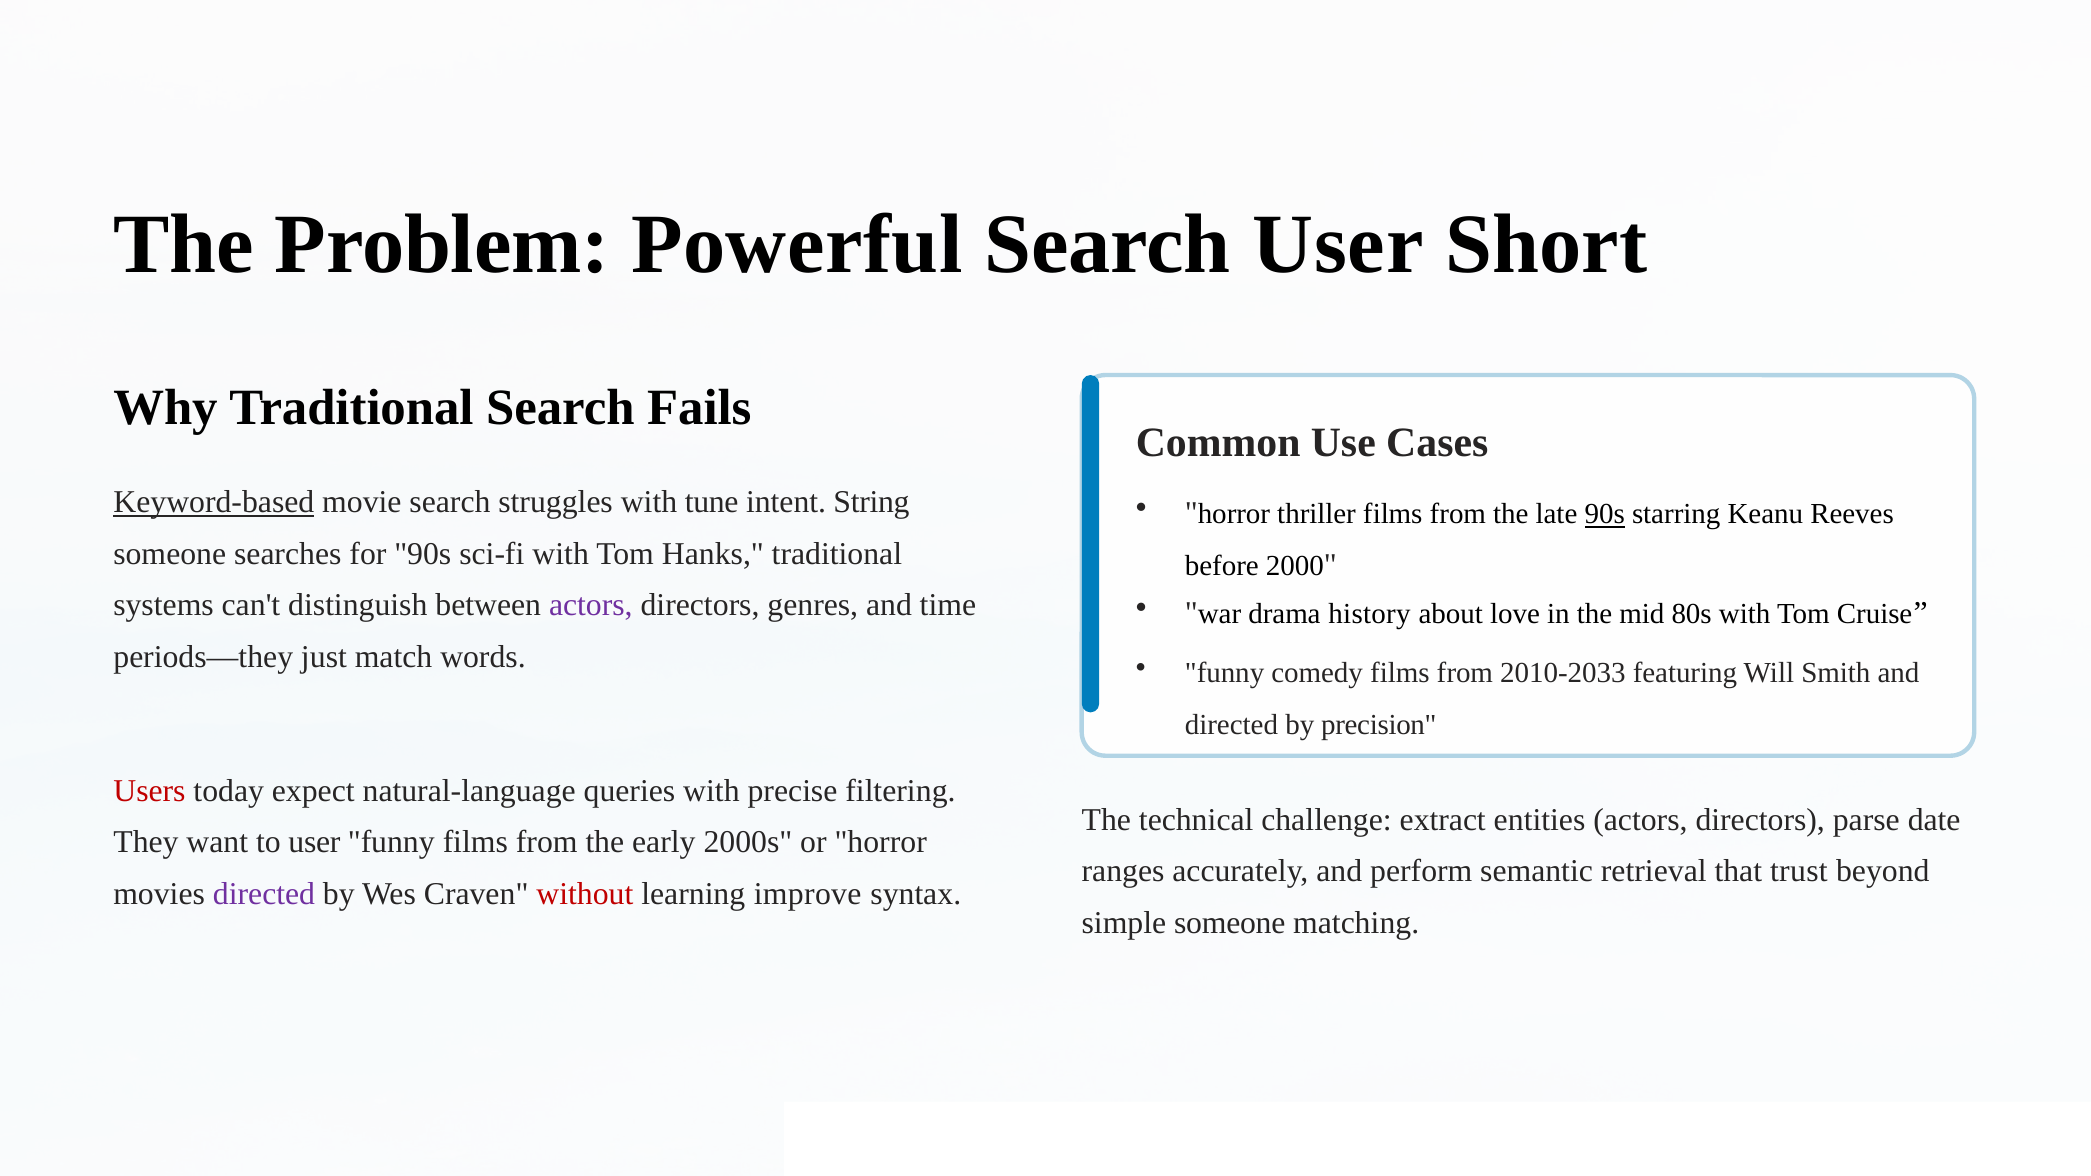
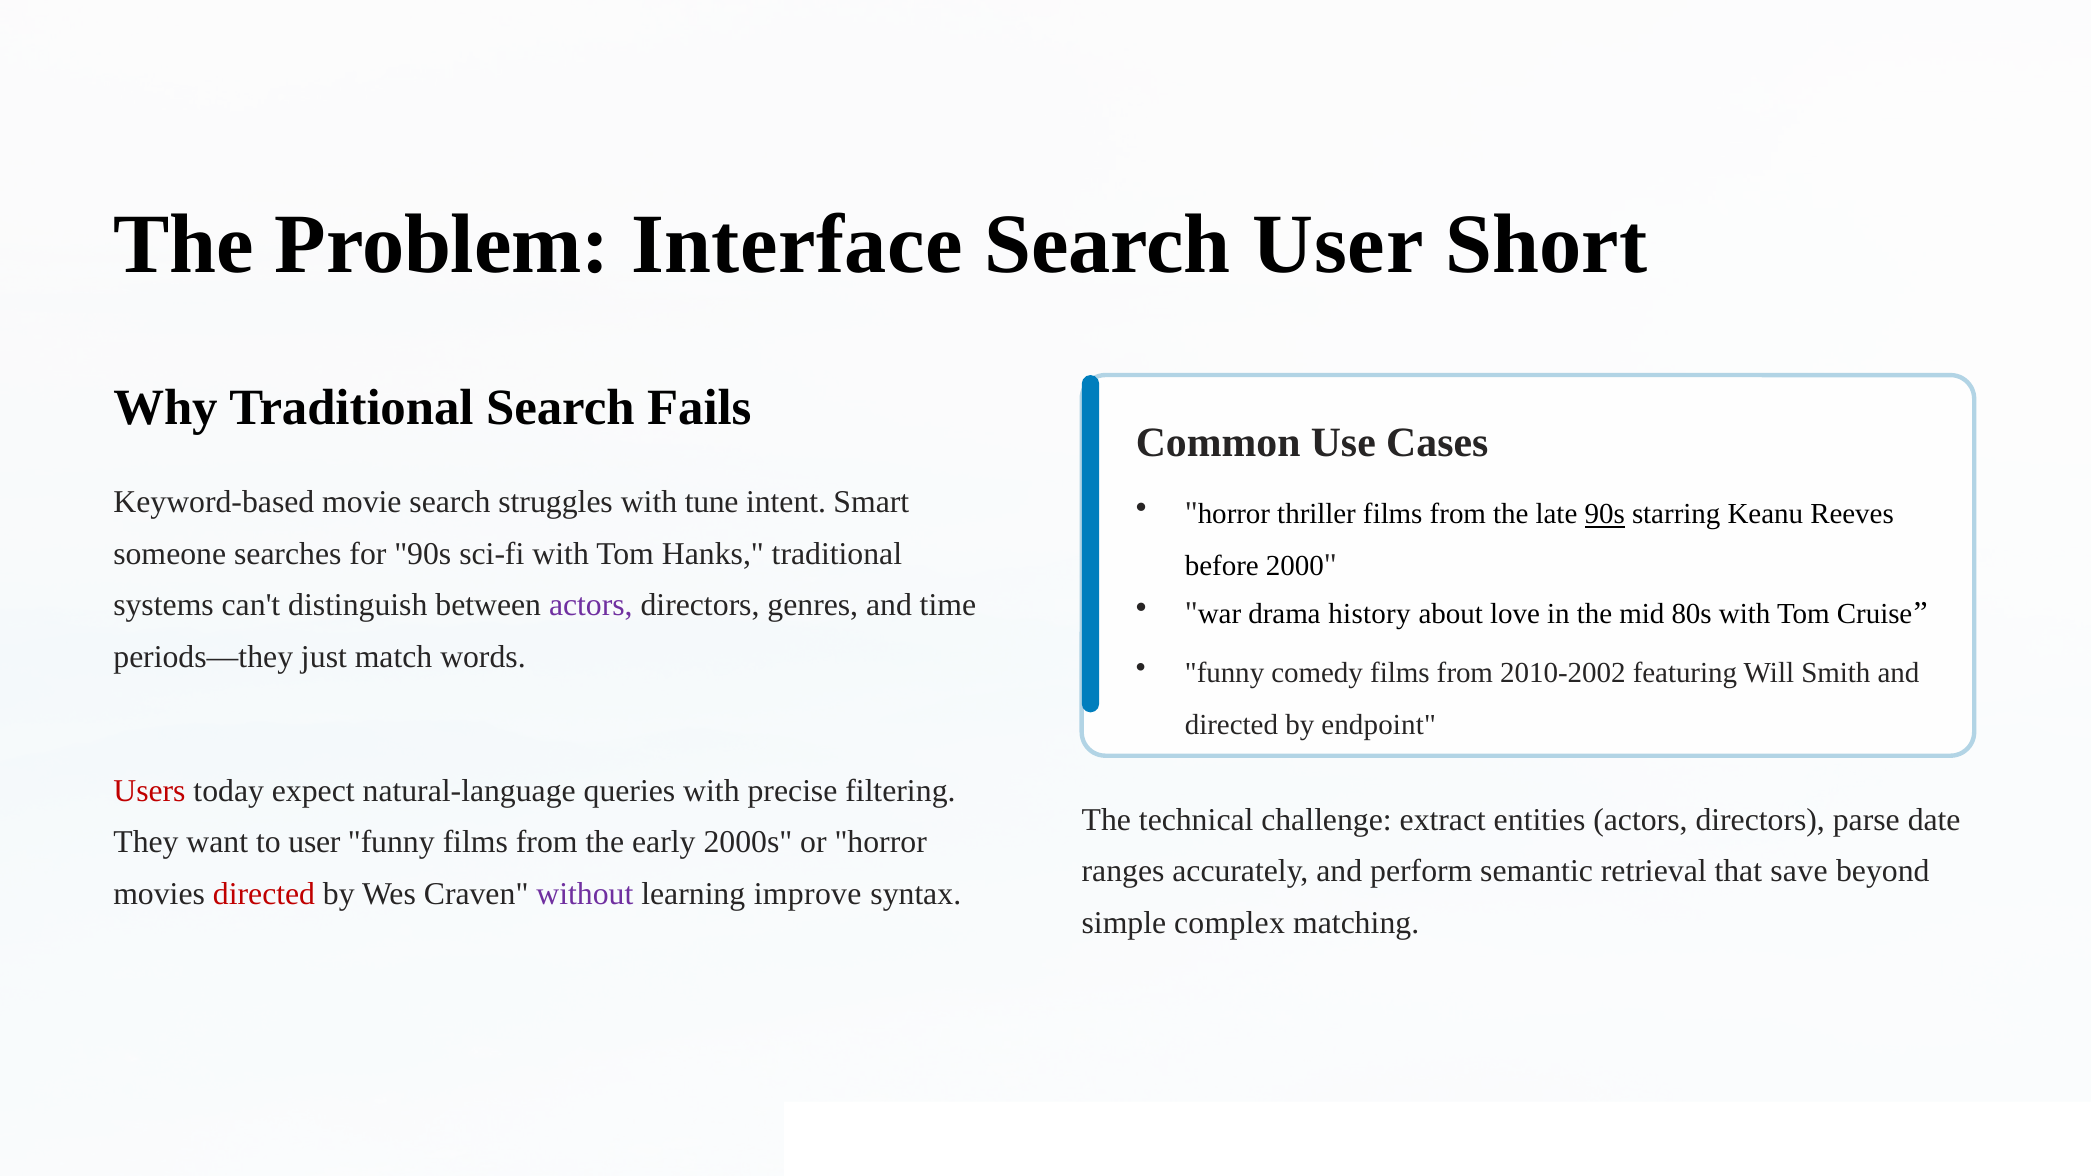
Powerful: Powerful -> Interface (797, 245)
Keyword-based underline: present -> none (214, 502)
String: String -> Smart (871, 502)
2010-2033: 2010-2033 -> 2010-2002 (1563, 673)
precision: precision -> endpoint (1379, 725)
trust: trust -> save (1799, 872)
directed colour: purple -> red (264, 894)
without colour: red -> purple (585, 894)
simple someone: someone -> complex (1230, 923)
